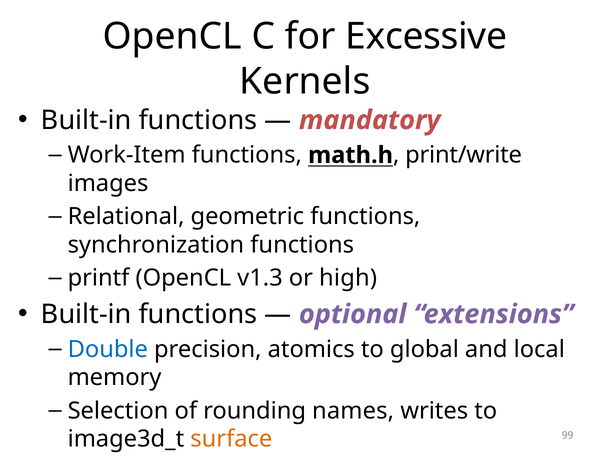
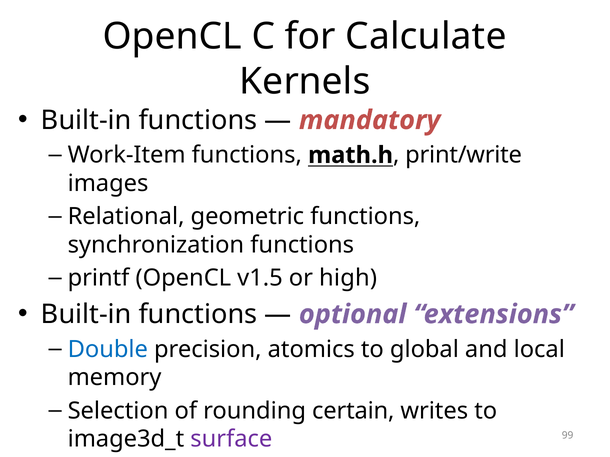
Excessive: Excessive -> Calculate (426, 37)
v1.3: v1.3 -> v1.5 (260, 278)
names: names -> certain (353, 411)
surface colour: orange -> purple (231, 440)
